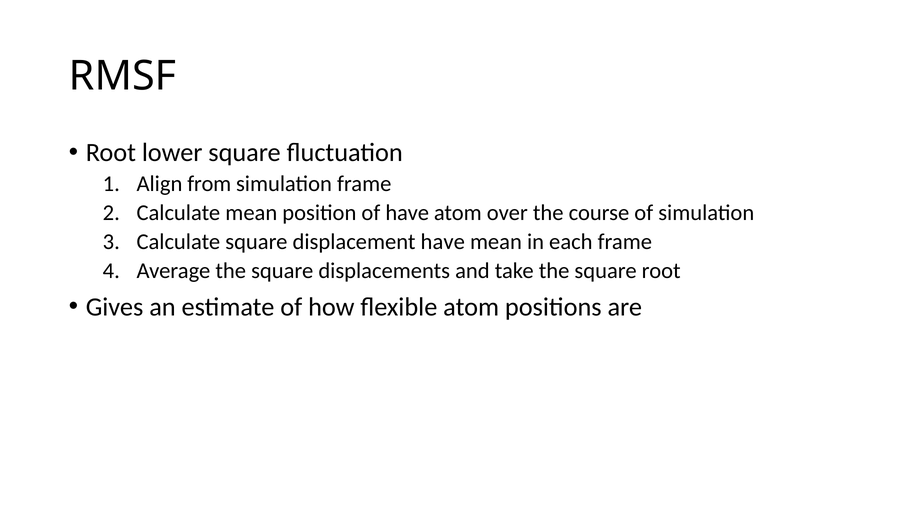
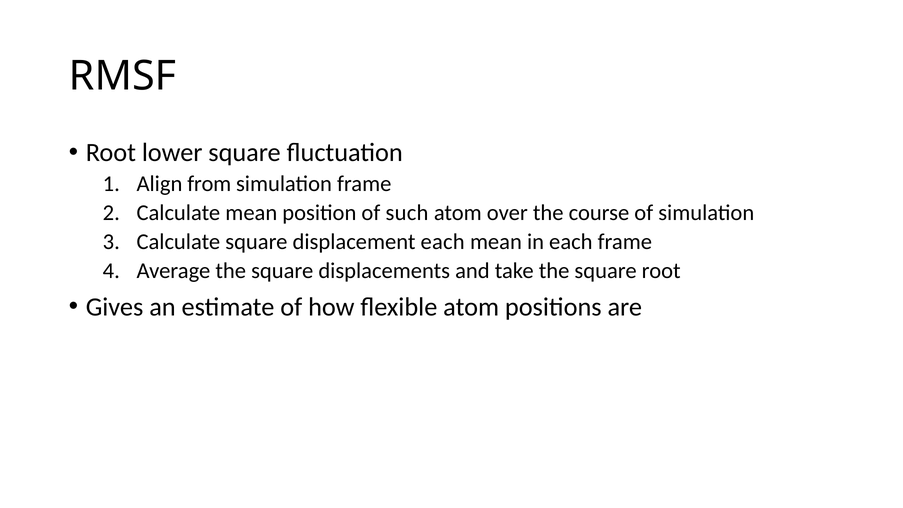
of have: have -> such (407, 213)
displacement have: have -> each (443, 242)
